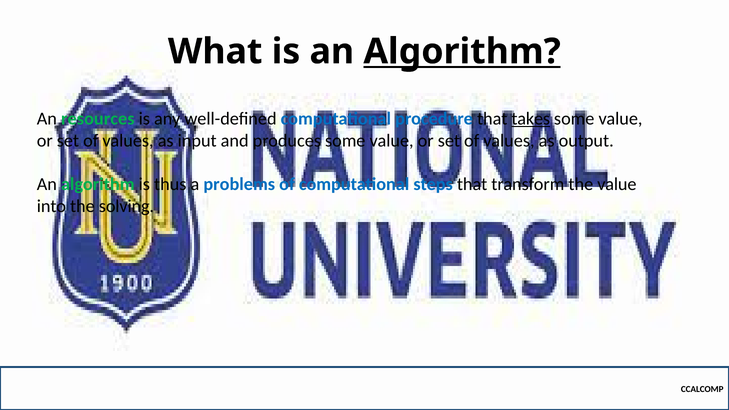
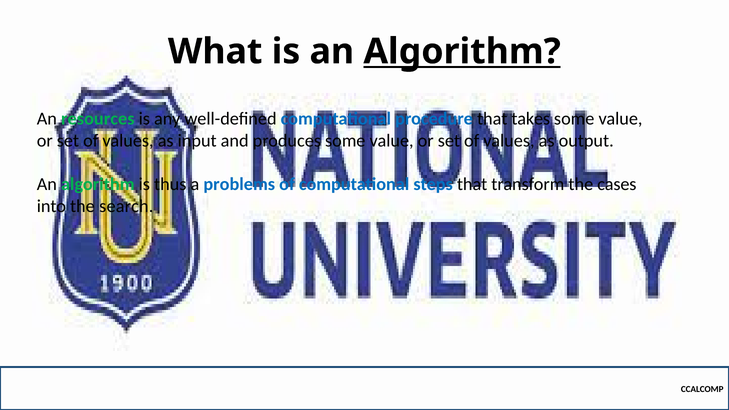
takes underline: present -> none (531, 119)
the value: value -> cases (617, 184)
solving: solving -> search (126, 206)
